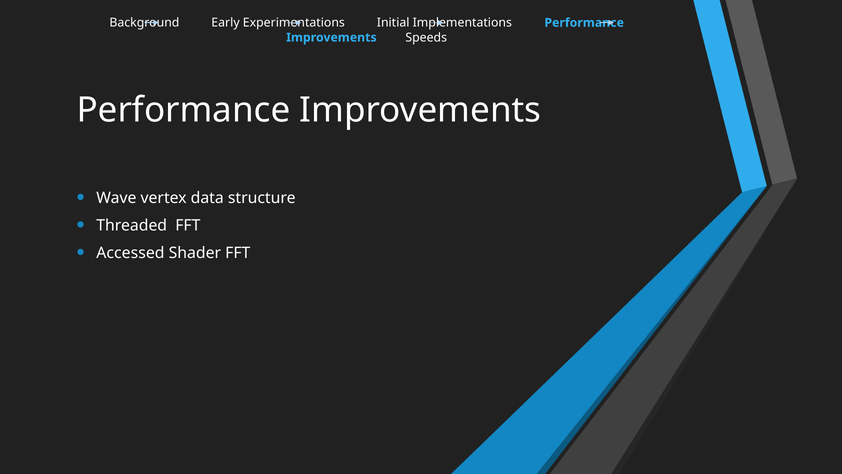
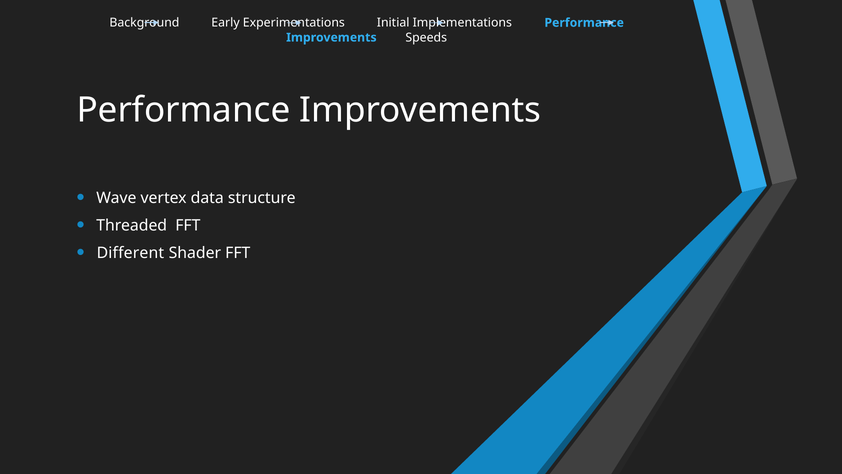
Accessed: Accessed -> Different (130, 253)
